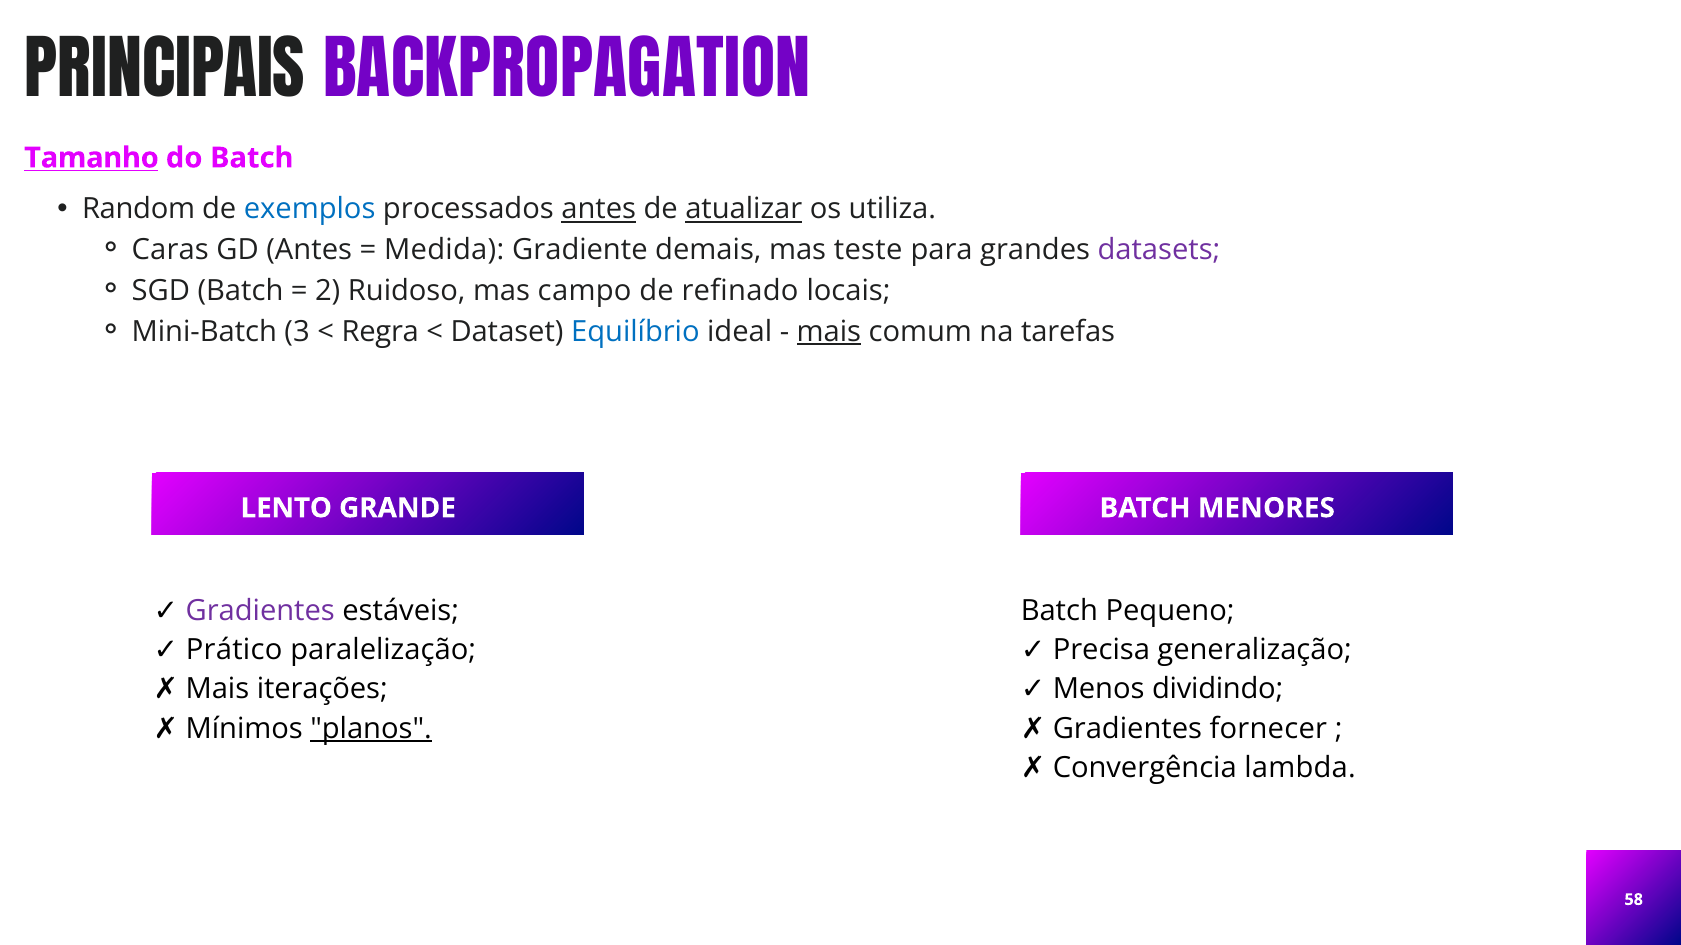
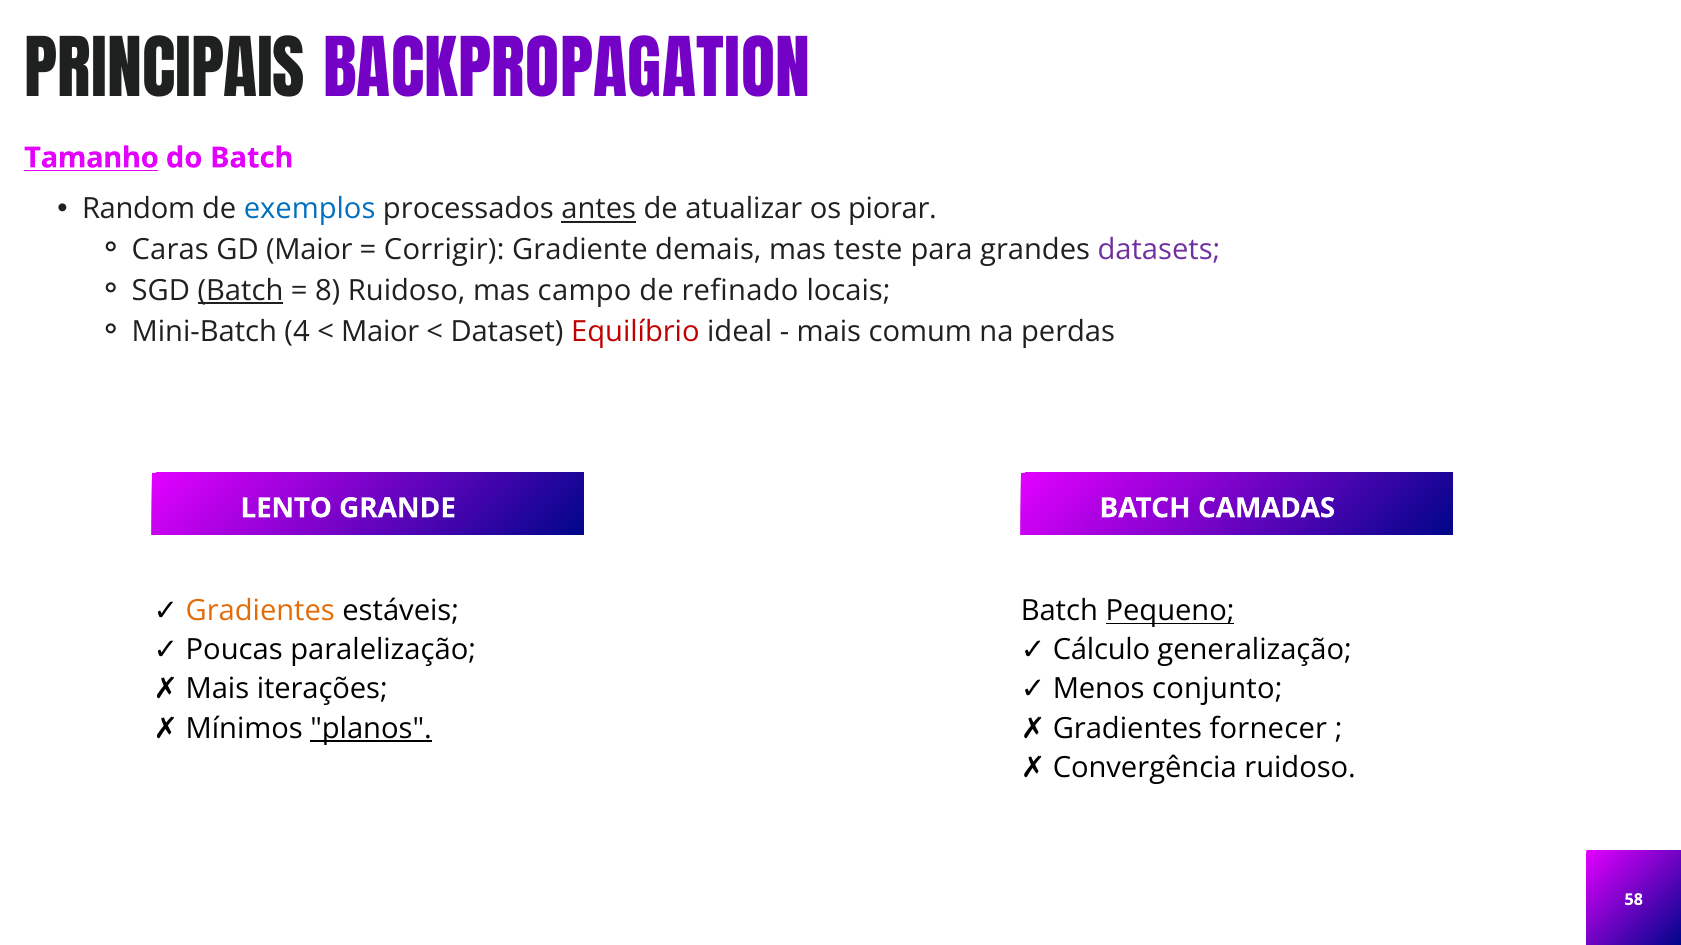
atualizar underline: present -> none (744, 209)
utiliza: utiliza -> piorar (892, 209)
GD Antes: Antes -> Maior (309, 250)
Medida: Medida -> Corrigir (444, 250)
Batch underline: none -> present (241, 291)
2: 2 -> 8 (328, 291)
3: 3 -> 4 (297, 332)
Regra: Regra -> Maior (380, 332)
Equilíbrio colour: blue -> red (635, 332)
mais underline: present -> none (829, 332)
tarefas: tarefas -> perdas (1068, 332)
MENORES: MENORES -> CAMADAS (1267, 508)
Gradientes colour: purple -> orange (260, 611)
Pequeno underline: none -> present (1170, 611)
Prático: Prático -> Poucas (234, 650)
Precisa: Precisa -> Cálculo (1101, 650)
dividindo: dividindo -> conjunto (1217, 690)
Convergência lambda: lambda -> ruidoso (1300, 768)
